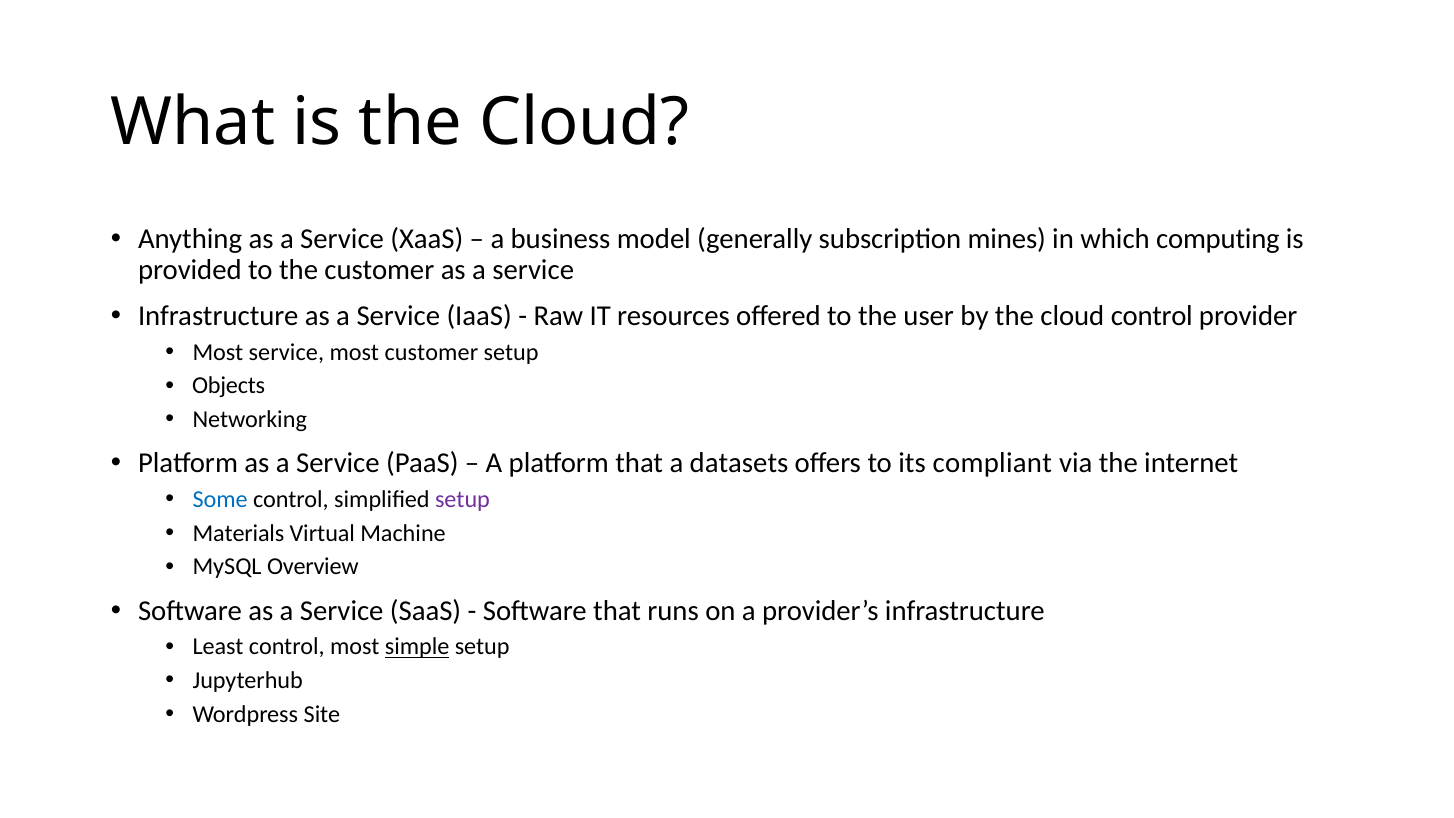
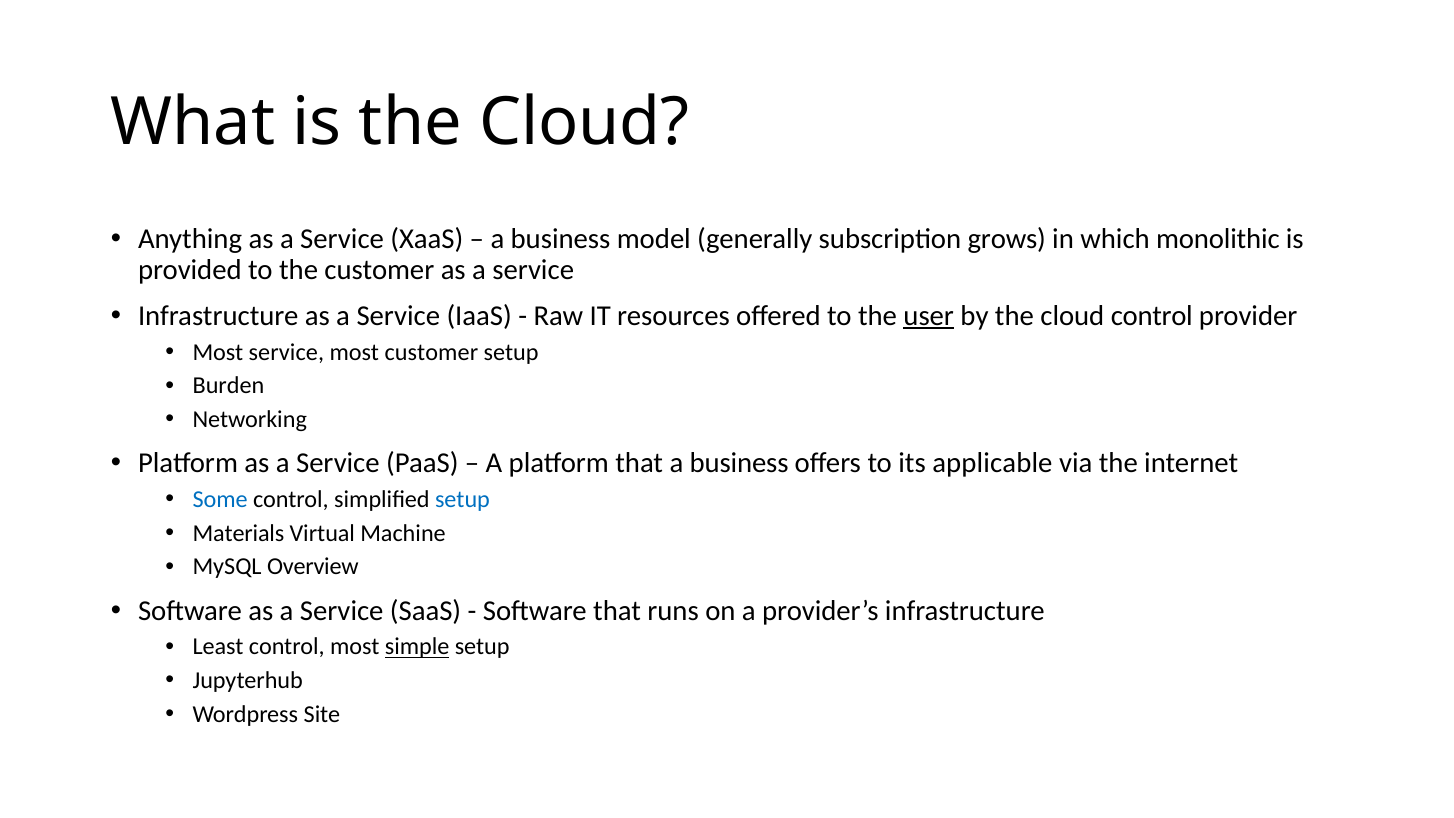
mines: mines -> grows (1007, 239)
computing: computing -> monolithic (1218, 239)
user underline: none -> present (929, 316)
Objects: Objects -> Burden (229, 386)
that a datasets: datasets -> business (739, 463)
compliant: compliant -> applicable (992, 463)
setup colour: purple -> blue (462, 499)
